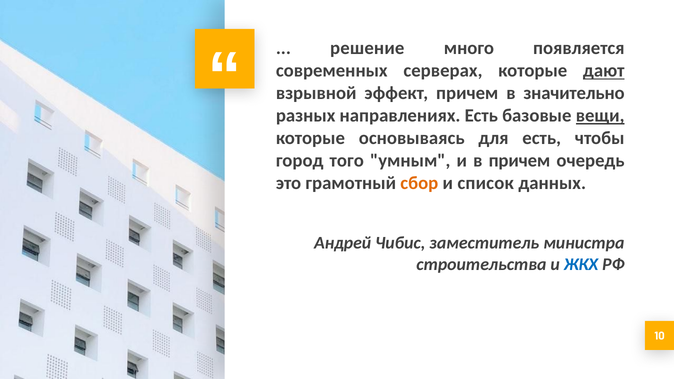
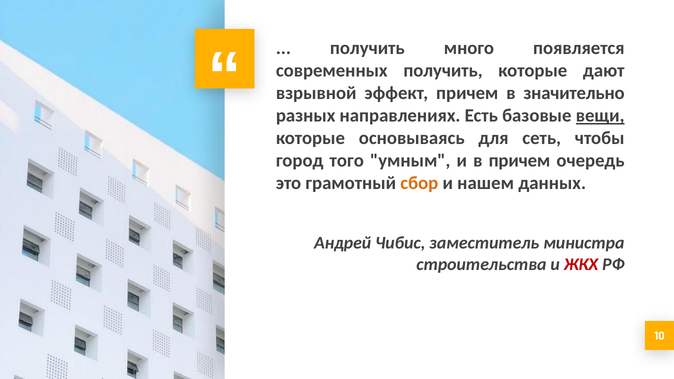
решение: решение -> получить (367, 48)
современных серверах: серверах -> получить (443, 71)
дают underline: present -> none (604, 71)
для есть: есть -> сеть (542, 138)
список: список -> нашем (486, 183)
ЖКХ colour: blue -> red (581, 265)
